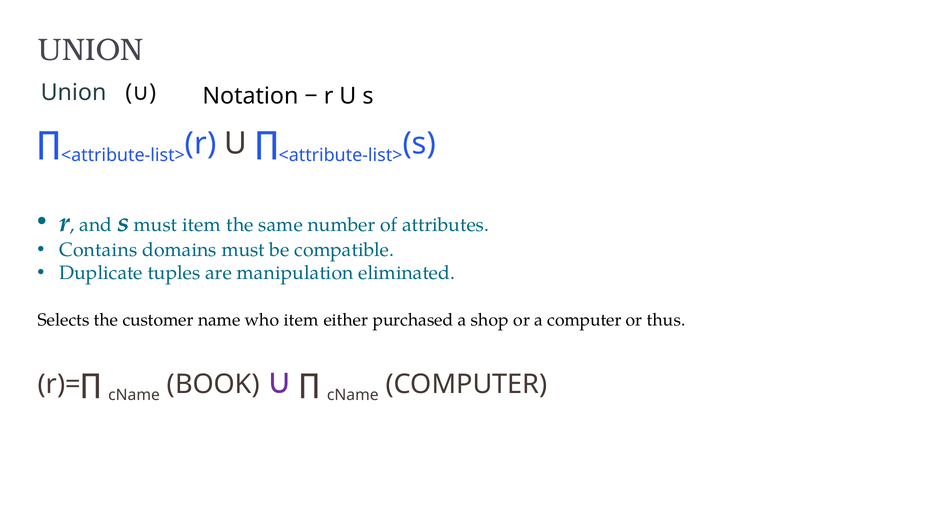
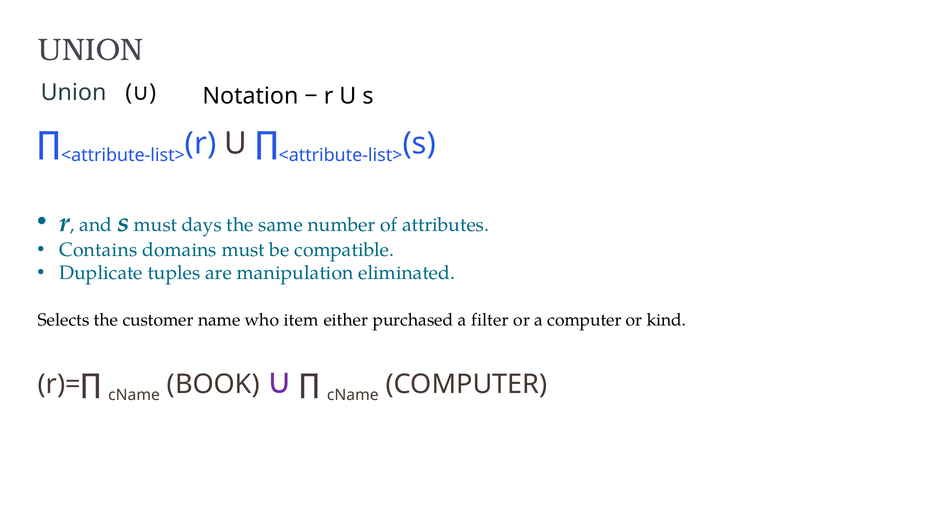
must item: item -> days (202, 225)
shop: shop -> filter (490, 320)
thus: thus -> kind (666, 320)
